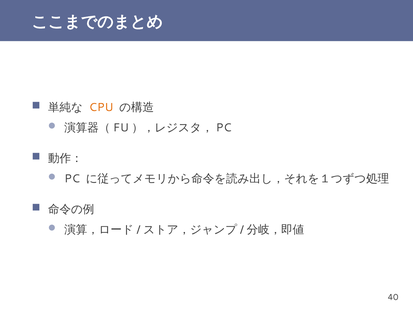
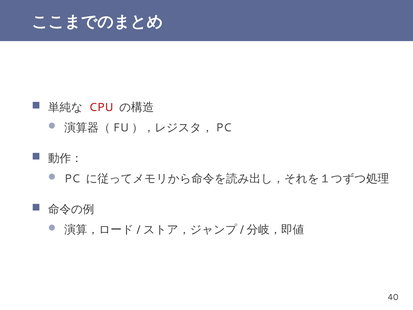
CPU colour: orange -> red (101, 107)
